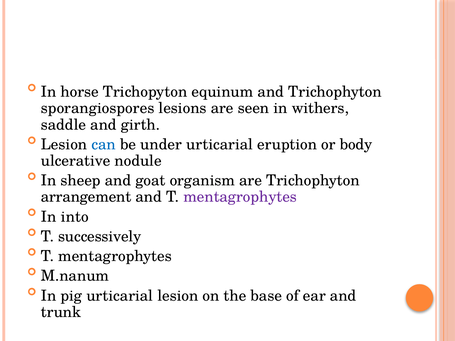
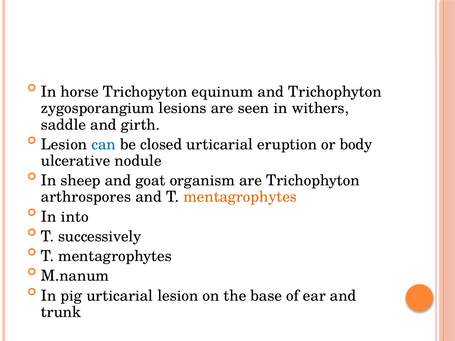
sporangiospores: sporangiospores -> zygosporangium (98, 108)
under: under -> closed (161, 145)
arrangement: arrangement -> arthrospores (86, 197)
mentagrophytes colour: purple -> orange (240, 197)
